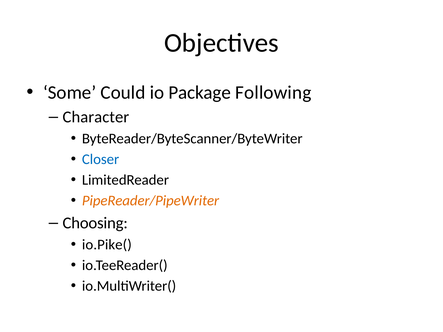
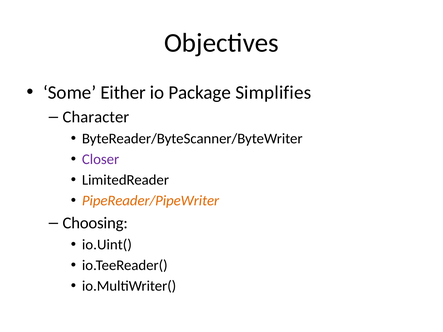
Could: Could -> Either (123, 93)
Following: Following -> Simplifies (273, 93)
Closer colour: blue -> purple (101, 160)
io.Pike(: io.Pike( -> io.Uint( (107, 245)
